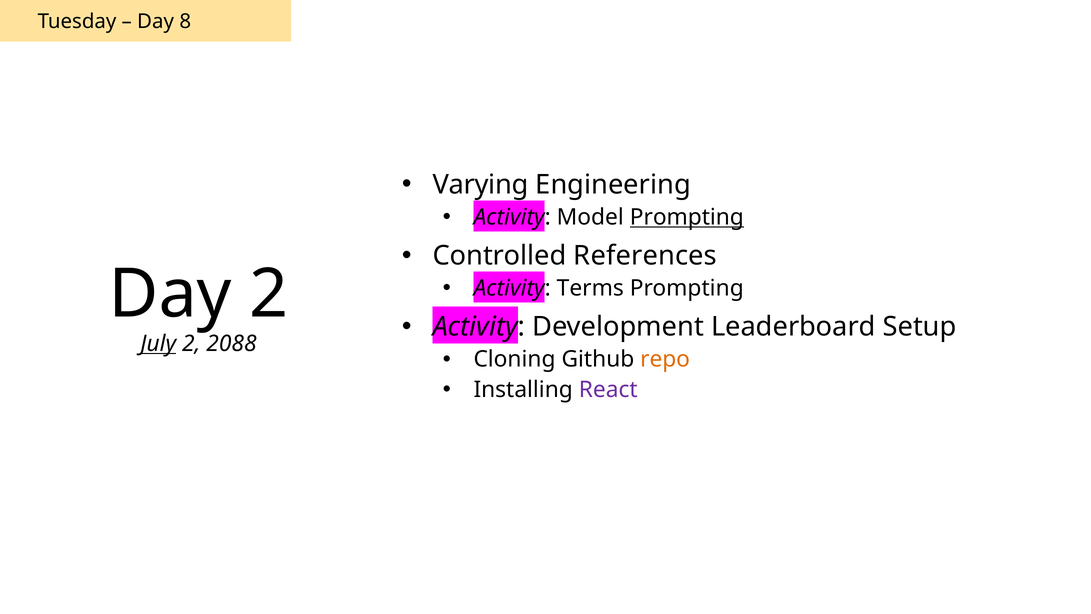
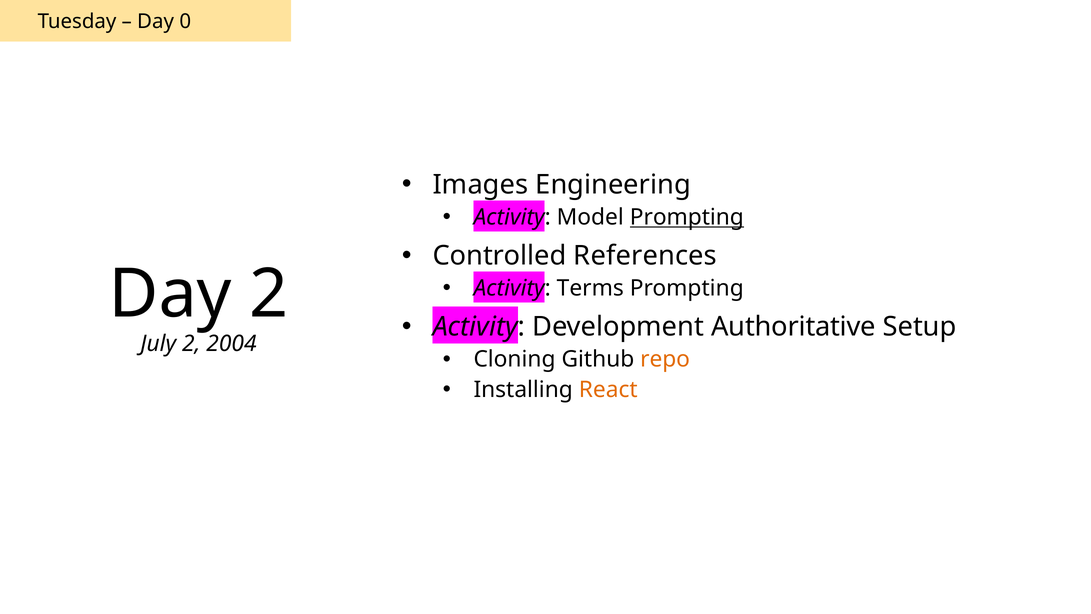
8: 8 -> 0 (185, 21)
Varying: Varying -> Images (480, 184)
Leaderboard: Leaderboard -> Authoritative (793, 327)
July underline: present -> none (158, 344)
2088: 2088 -> 2004 (231, 344)
React colour: purple -> orange (608, 390)
